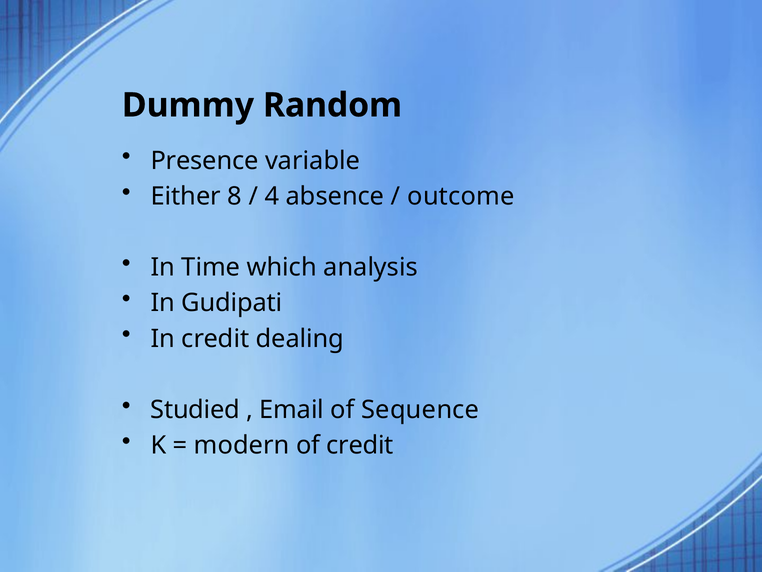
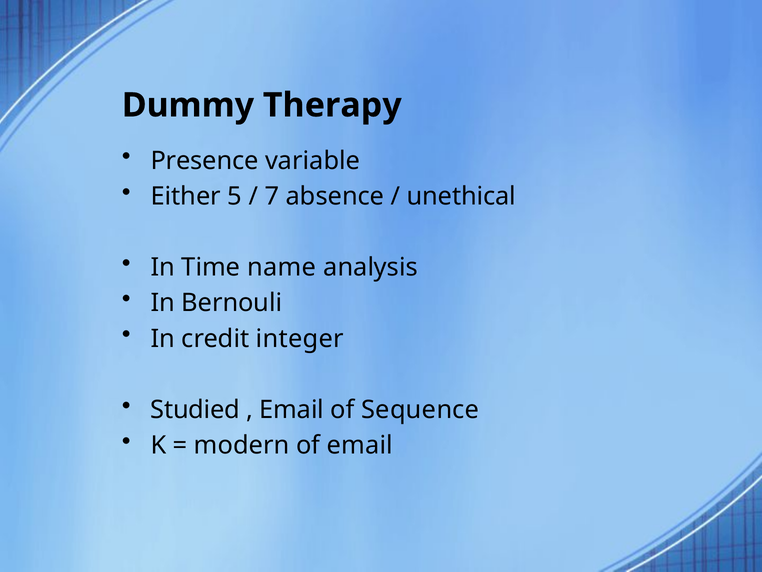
Random: Random -> Therapy (332, 105)
8: 8 -> 5 (235, 196)
4: 4 -> 7 (272, 196)
outcome: outcome -> unethical (461, 196)
which: which -> name (282, 267)
Gudipati: Gudipati -> Bernouli (232, 303)
dealing: dealing -> integer (300, 338)
of credit: credit -> email (360, 445)
